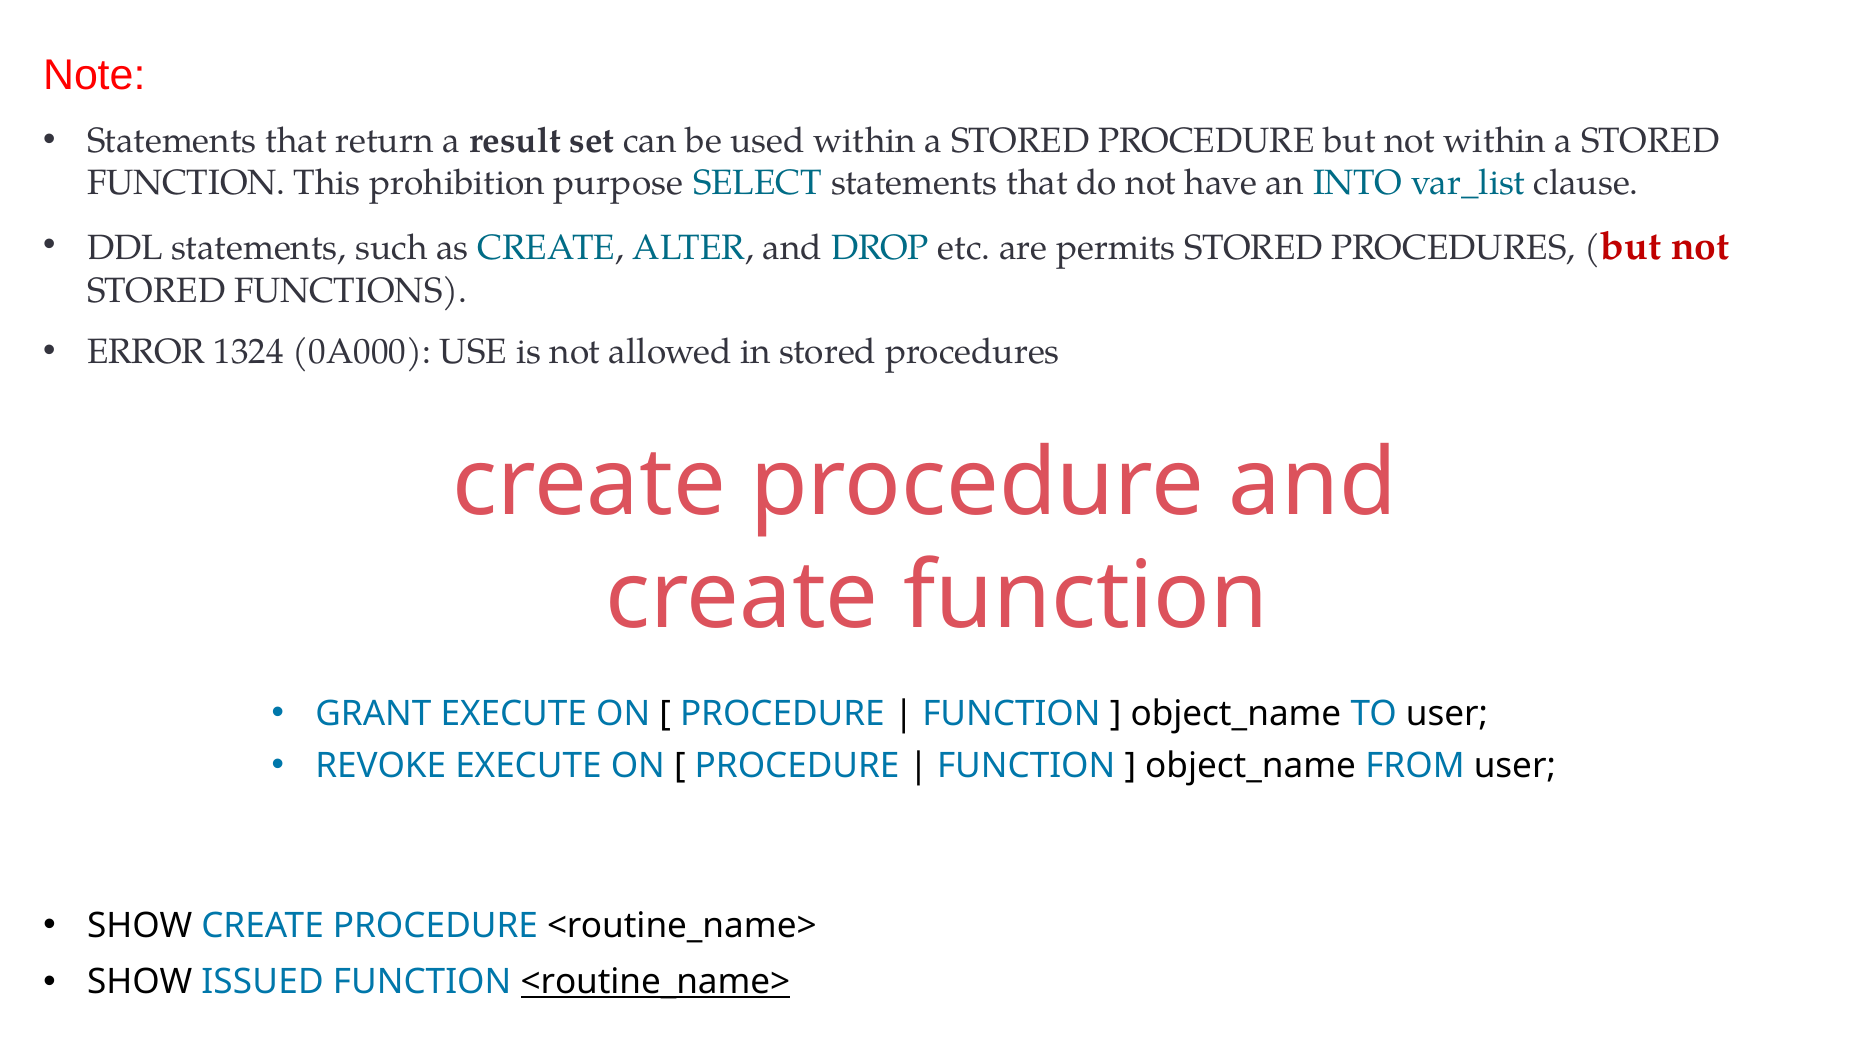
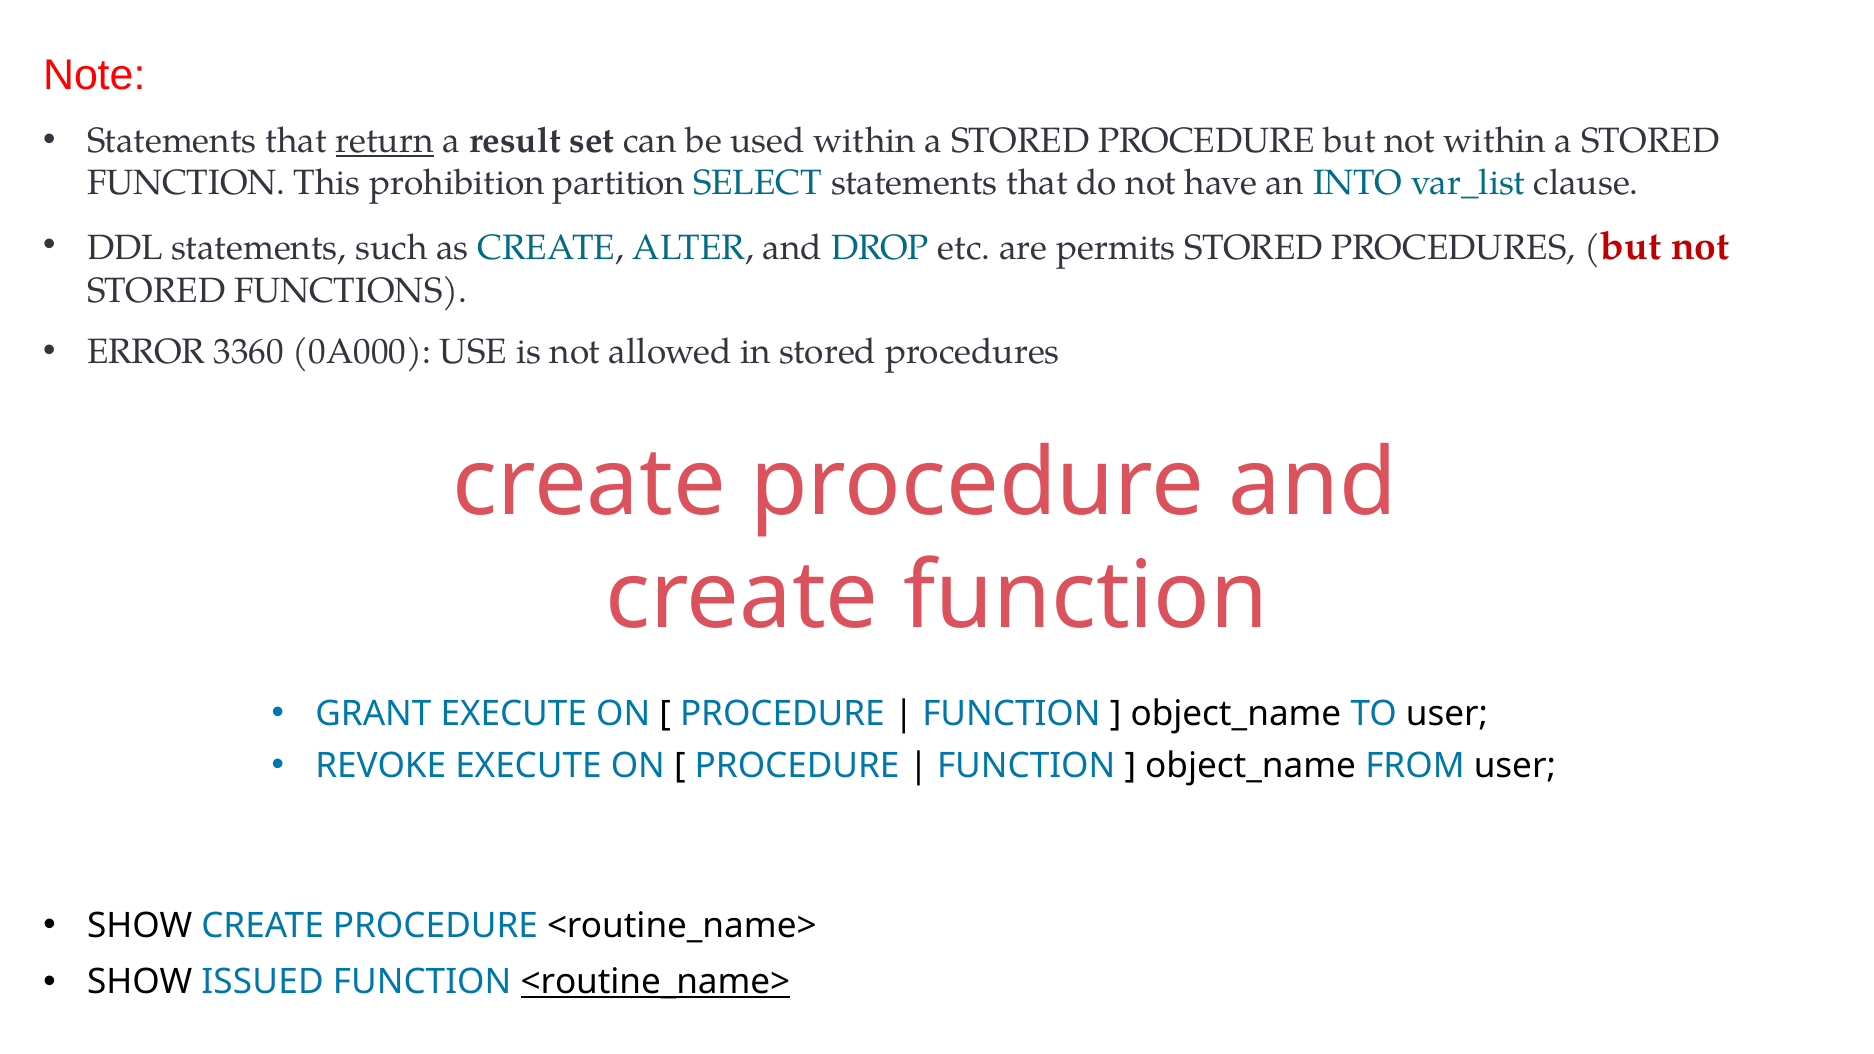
return underline: none -> present (384, 141)
purpose: purpose -> partition (619, 183)
1324: 1324 -> 3360 (249, 351)
